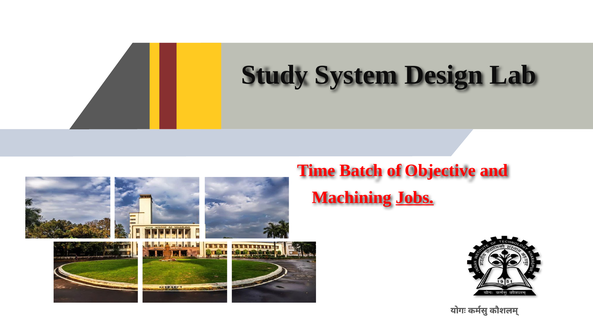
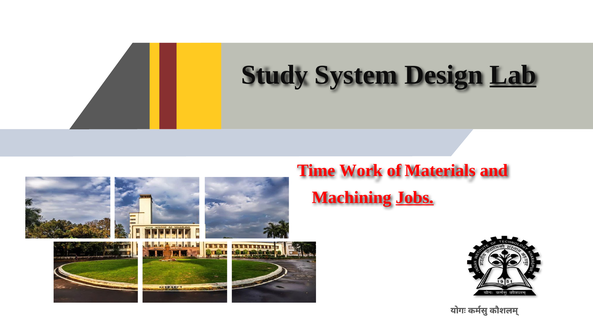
Lab underline: none -> present (513, 75)
Batch: Batch -> Work (361, 171)
Objective: Objective -> Materials (440, 171)
